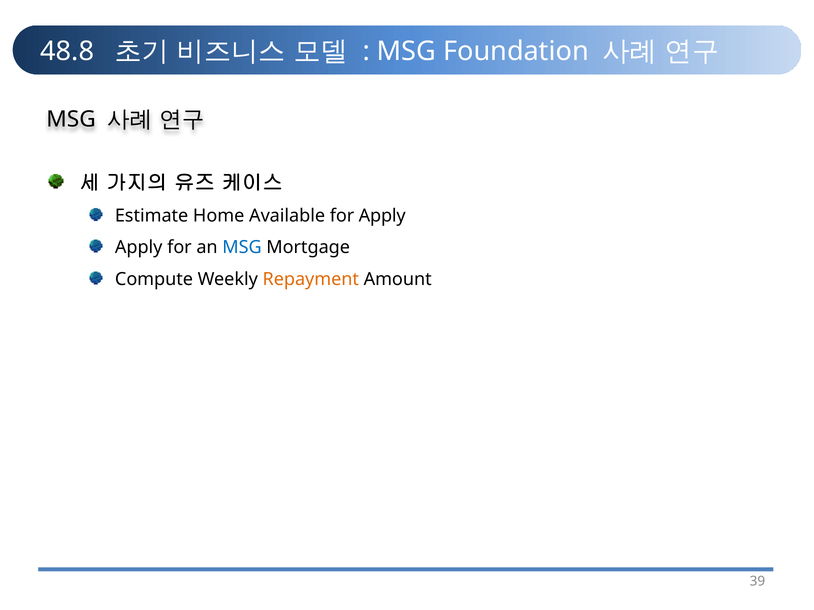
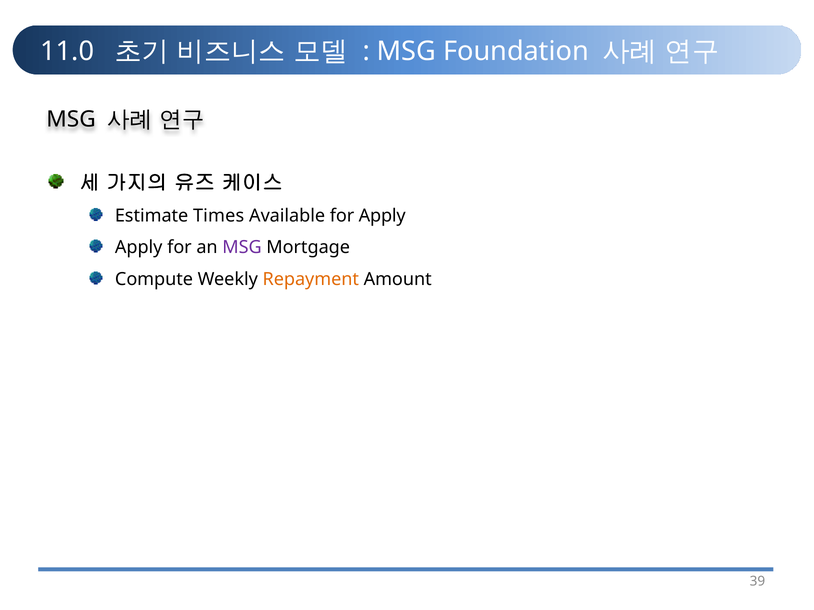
48.8: 48.8 -> 11.0 (67, 51)
Home: Home -> Times (219, 216)
MSG colour: blue -> purple (242, 248)
